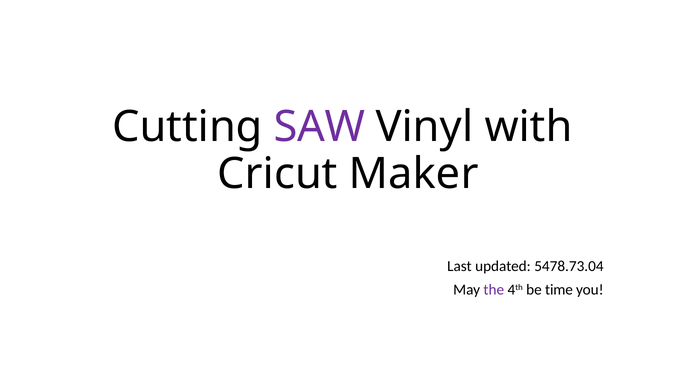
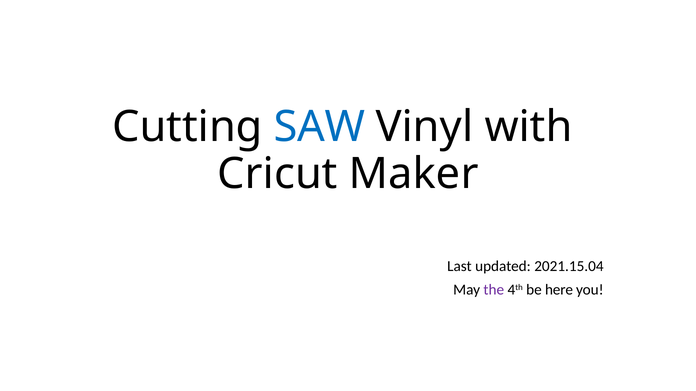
SAW colour: purple -> blue (319, 127)
5478.73.04: 5478.73.04 -> 2021.15.04 (569, 266)
time: time -> here (559, 290)
